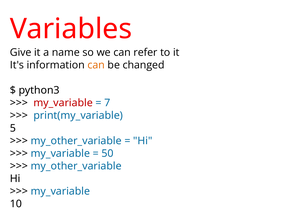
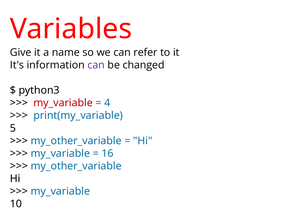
can colour: orange -> purple (96, 65)
7: 7 -> 4 (107, 103)
50: 50 -> 16 (108, 154)
